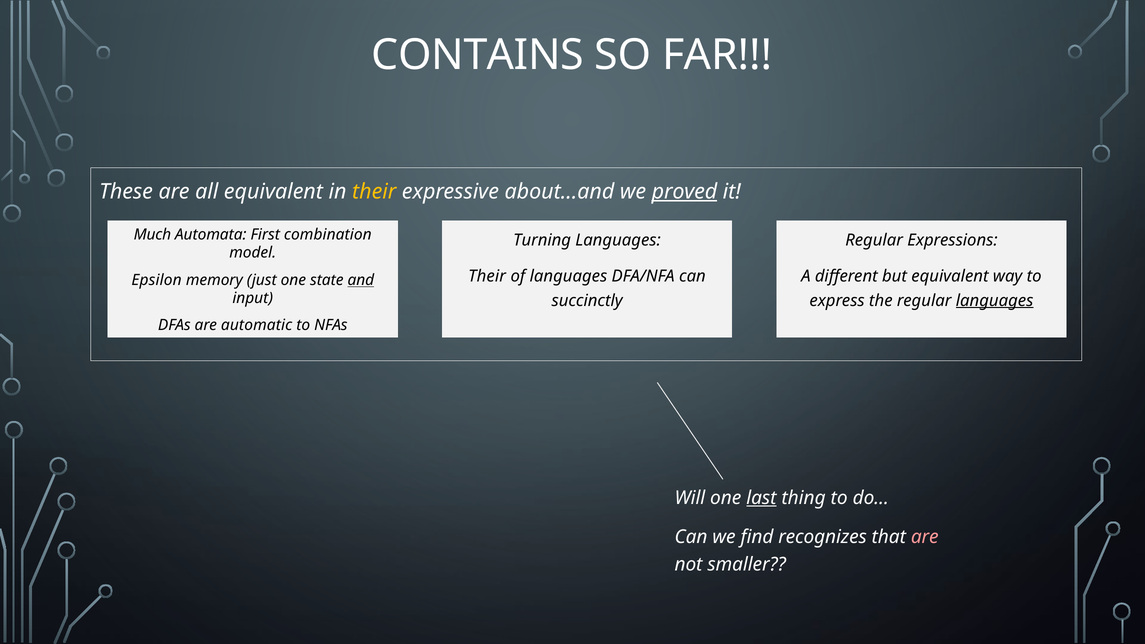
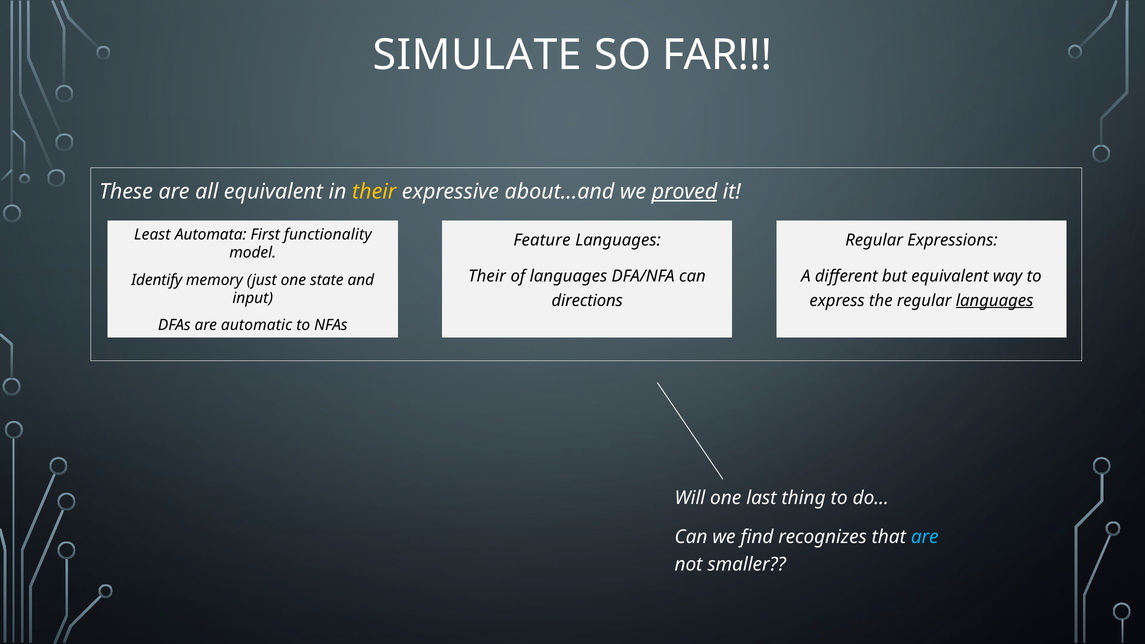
CONTAINS: CONTAINS -> SIMULATE (477, 55)
Much: Much -> Least (152, 235)
combination: combination -> functionality (328, 235)
Turning: Turning -> Feature (542, 240)
Epsilon: Epsilon -> Identify (157, 280)
and underline: present -> none (361, 280)
succinctly: succinctly -> directions (587, 301)
last underline: present -> none (761, 498)
are colour: pink -> light blue (925, 537)
